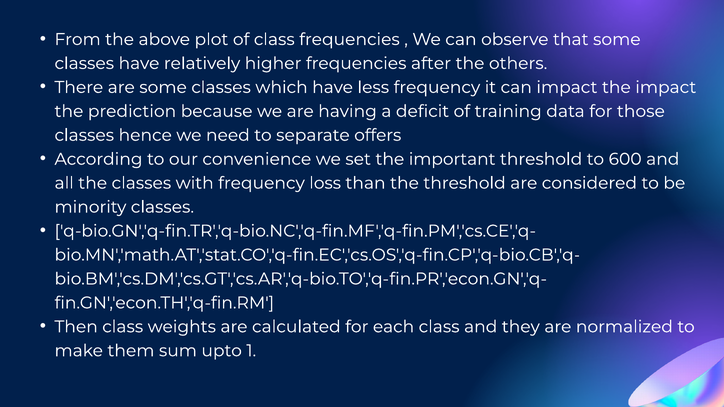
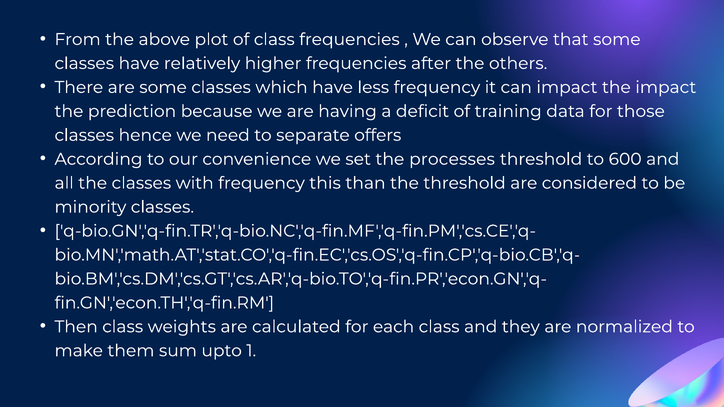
important: important -> processes (452, 159)
loss: loss -> this (325, 183)
